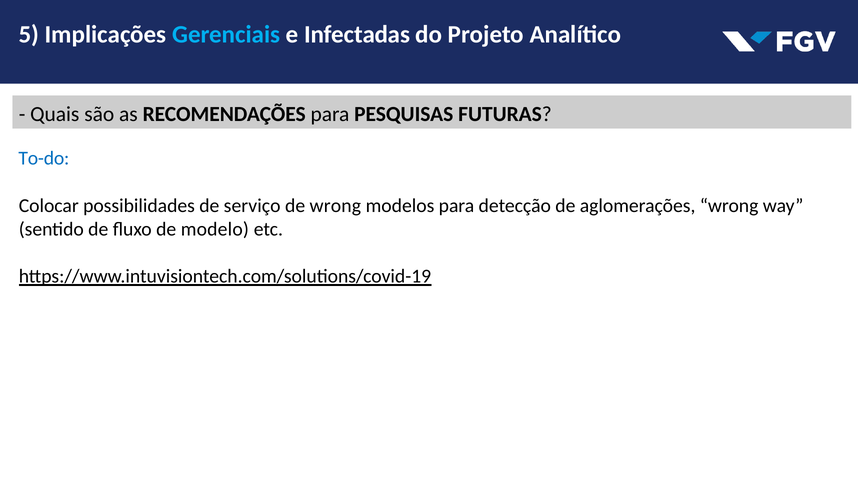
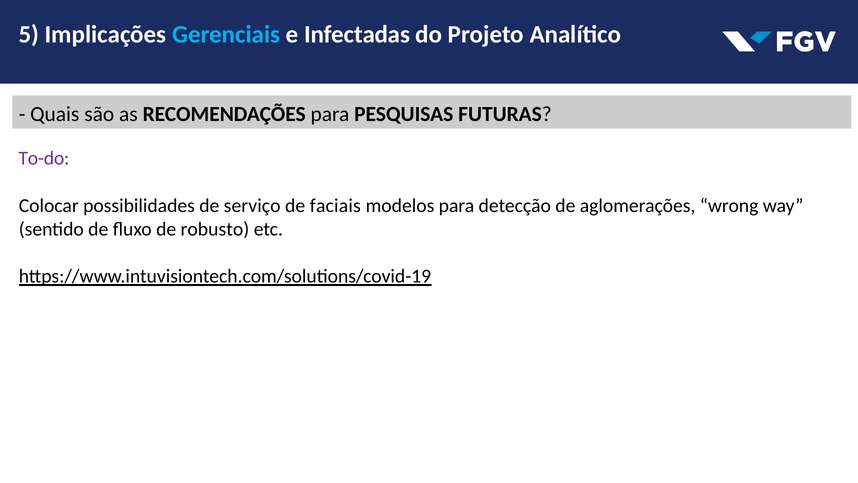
To-do colour: blue -> purple (44, 158)
de wrong: wrong -> faciais (335, 205)
modelo: modelo -> robusto (215, 229)
